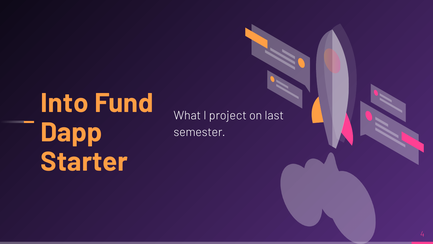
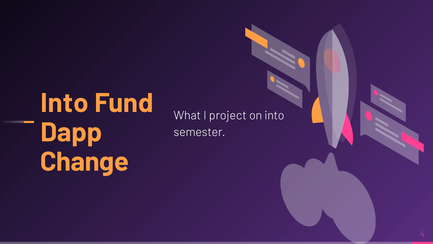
on last: last -> into (274, 115)
Starter: Starter -> Change (84, 162)
